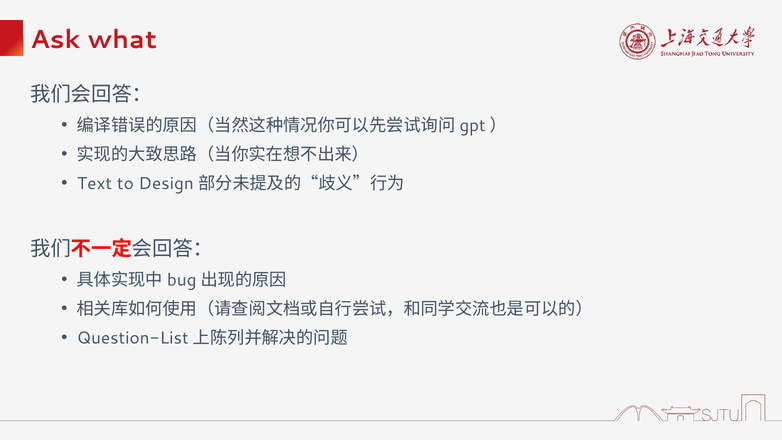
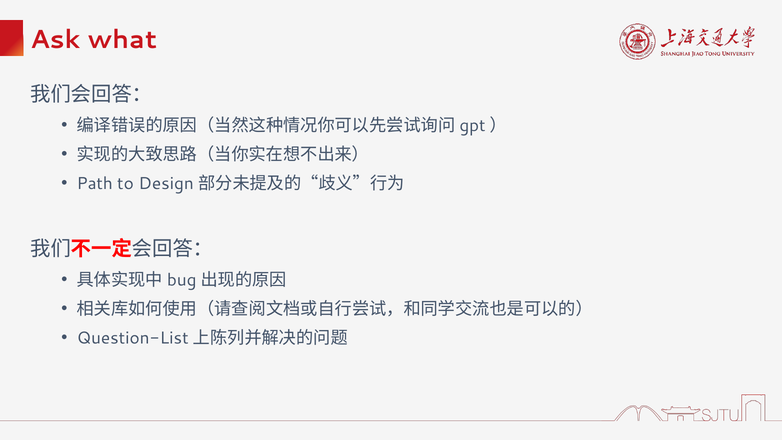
Text: Text -> Path (95, 184)
